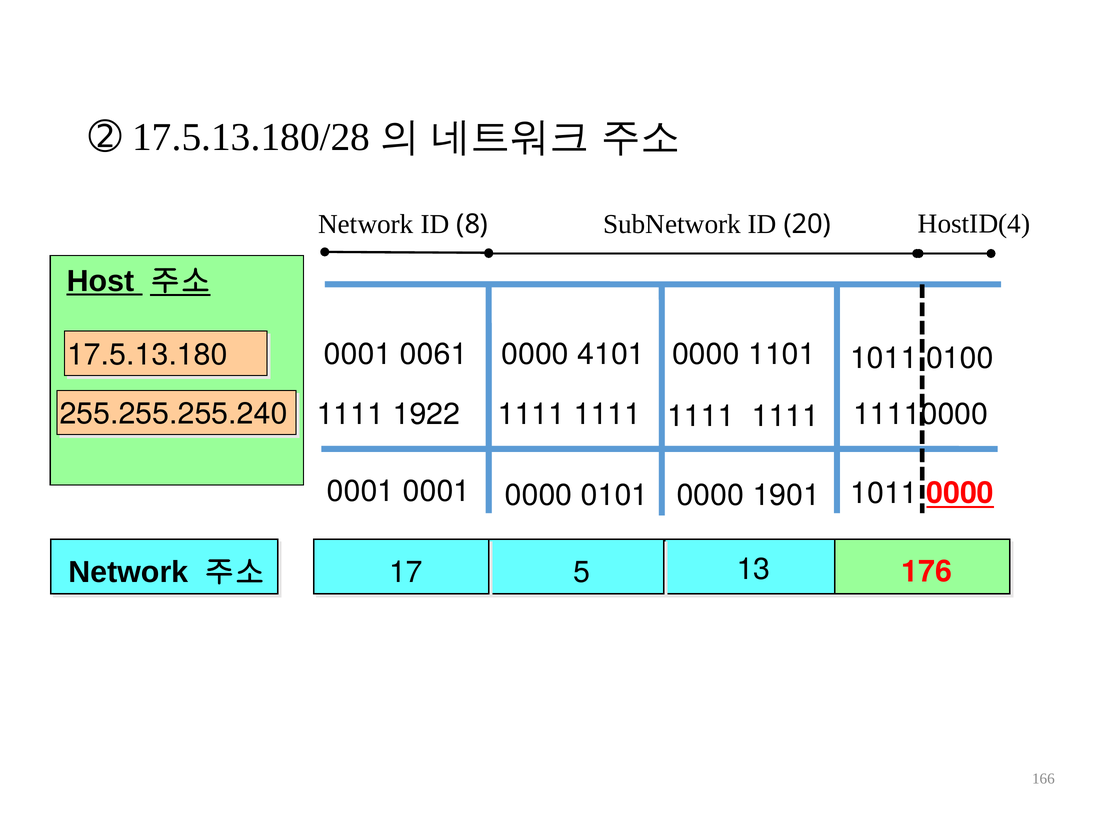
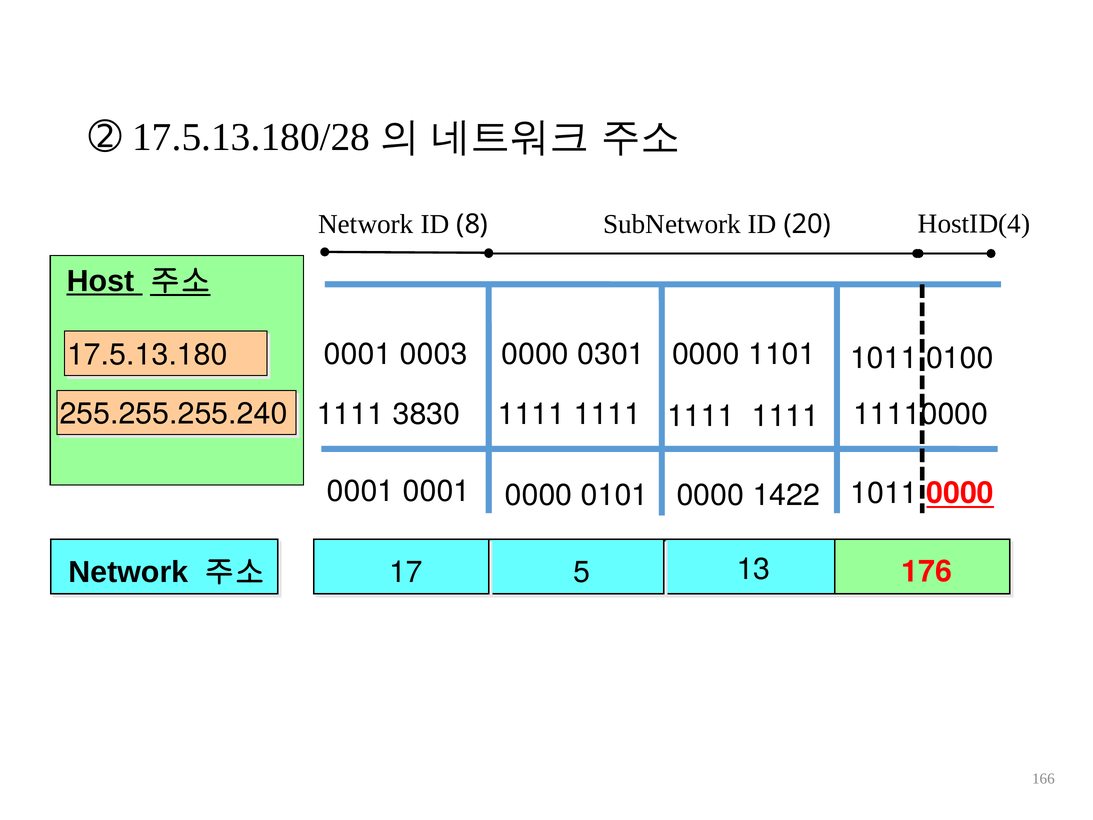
4101: 4101 -> 0301 (611, 354)
0061: 0061 -> 0003 (434, 354)
1922: 1922 -> 3830 (426, 414)
1901: 1901 -> 1422 (786, 495)
